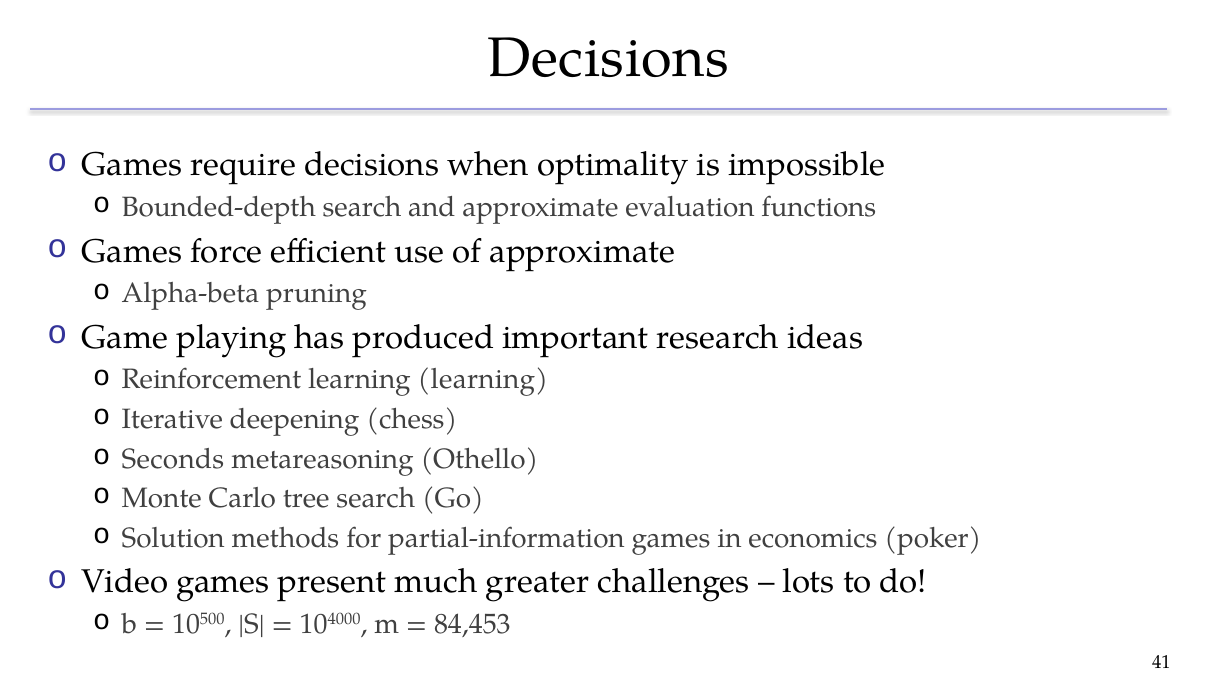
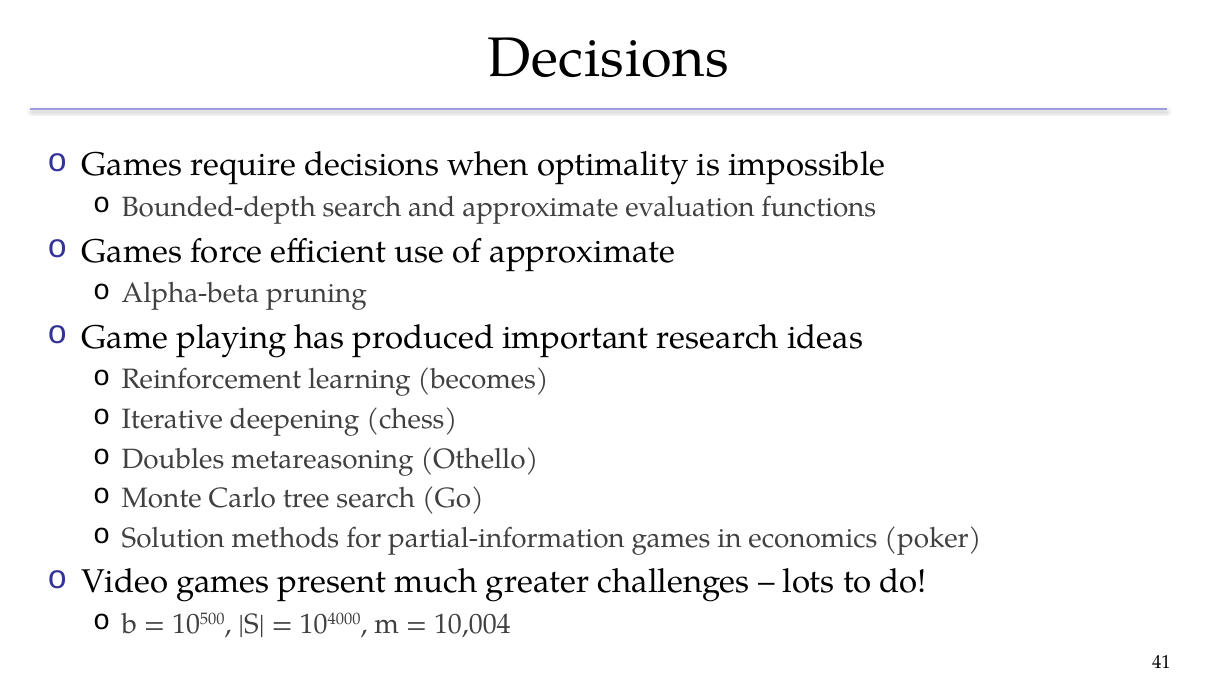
learning learning: learning -> becomes (483, 380)
Seconds: Seconds -> Doubles (173, 459)
84,453: 84,453 -> 10,004 (472, 624)
